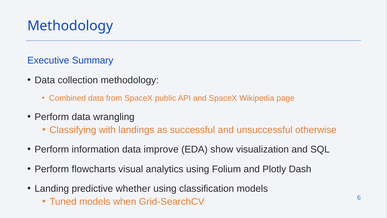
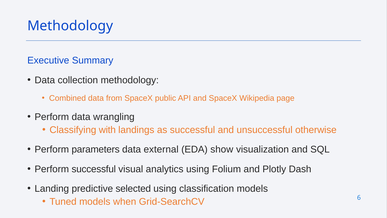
information: information -> parameters (96, 149)
improve: improve -> external (161, 149)
Perform flowcharts: flowcharts -> successful (94, 169)
whether: whether -> selected (133, 188)
